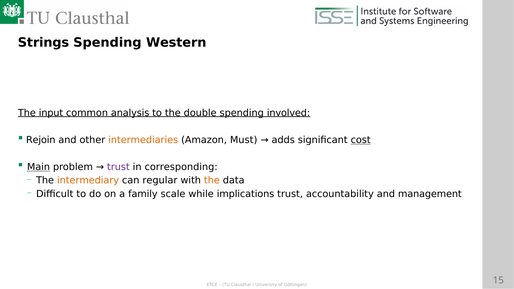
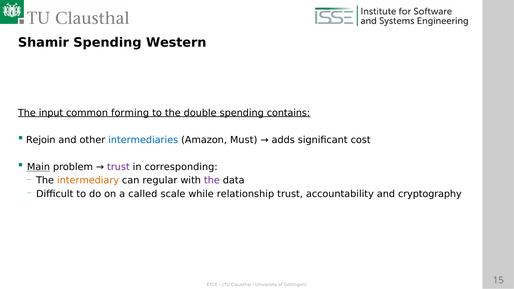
Strings: Strings -> Shamir (43, 43)
analysis: analysis -> forming (130, 113)
involved: involved -> contains (288, 113)
intermediaries colour: orange -> blue (143, 140)
cost underline: present -> none (361, 140)
the colour: orange -> purple (212, 181)
family: family -> called (143, 194)
implications: implications -> relationship (245, 194)
management: management -> cryptography (430, 194)
